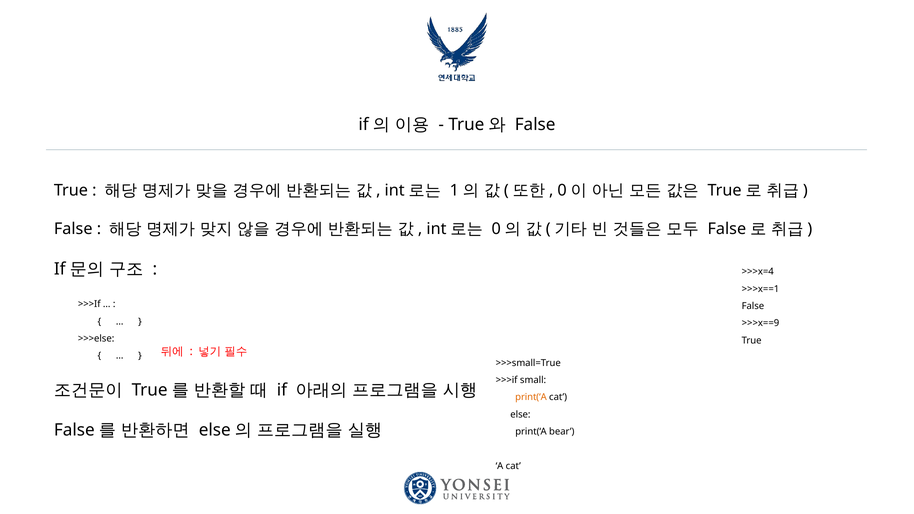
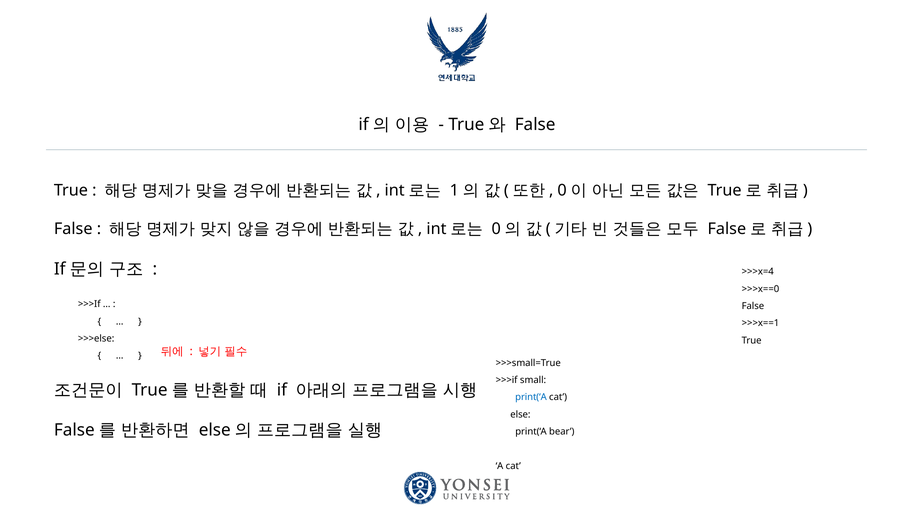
>>>x==1: >>>x==1 -> >>>x==0 (760, 289)
>>>x==9: >>>x==9 -> >>>x==1 (760, 323)
print(‘A colour: orange -> blue (531, 397)
